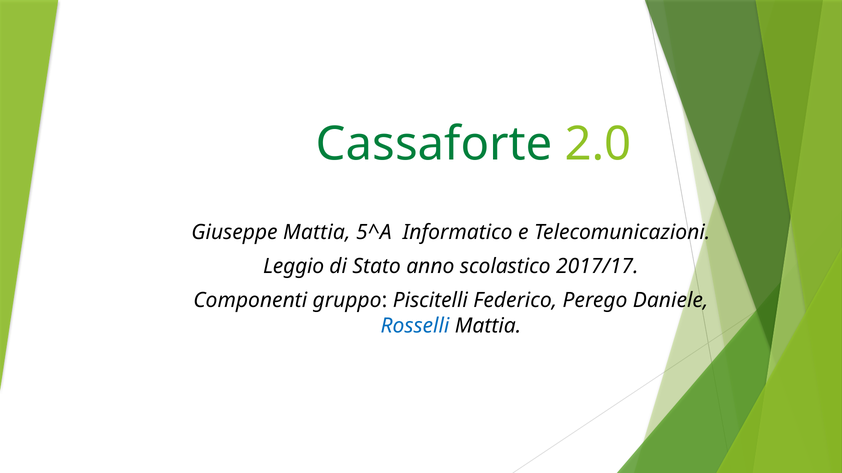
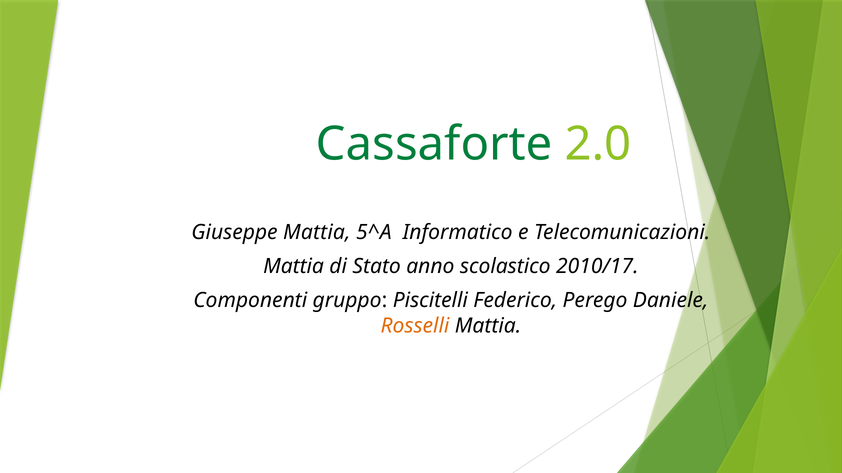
Leggio: Leggio -> Mattia (294, 267)
2017/17: 2017/17 -> 2010/17 (597, 267)
Rosselli colour: blue -> orange (415, 326)
